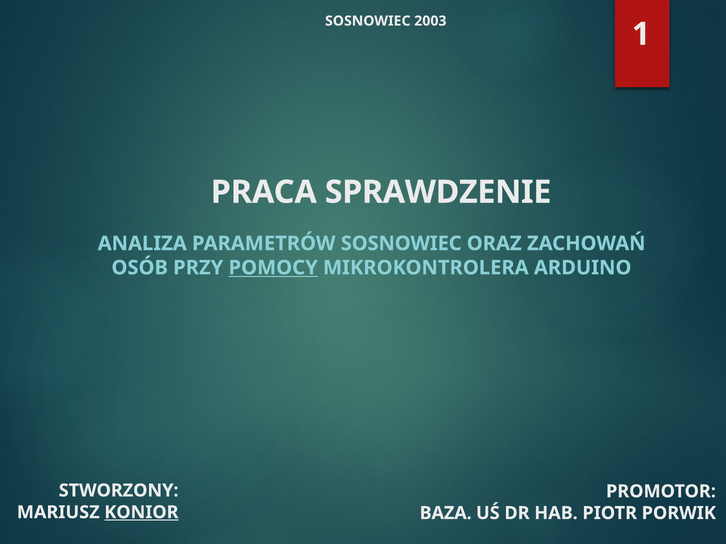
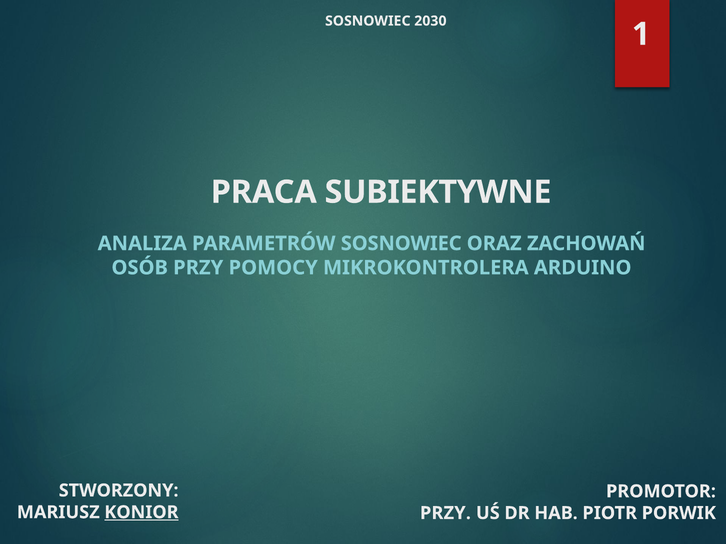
2003: 2003 -> 2030 (430, 21)
SPRAWDZENIE: SPRAWDZENIE -> SUBIEKTYWNE (438, 192)
POMOCY underline: present -> none (273, 268)
BAZA: BAZA -> PRZY (445, 514)
